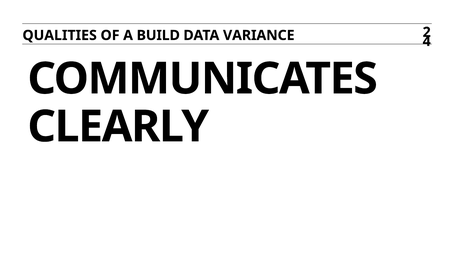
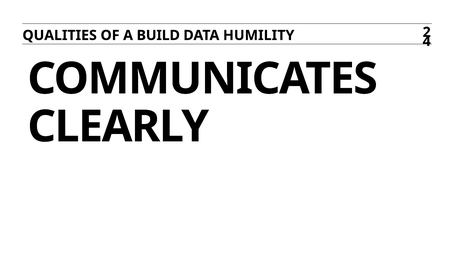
VARIANCE: VARIANCE -> HUMILITY (259, 35)
